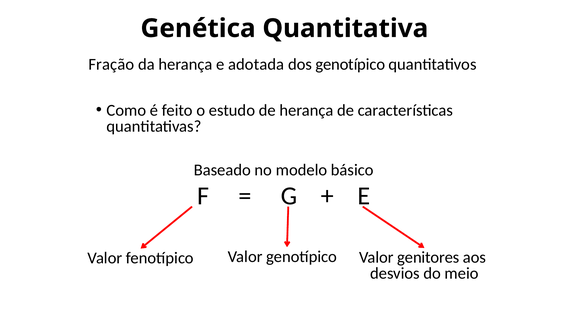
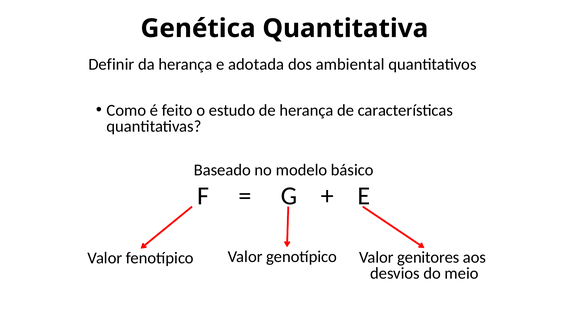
Fração: Fração -> Definir (111, 65)
dos genotípico: genotípico -> ambiental (350, 65)
